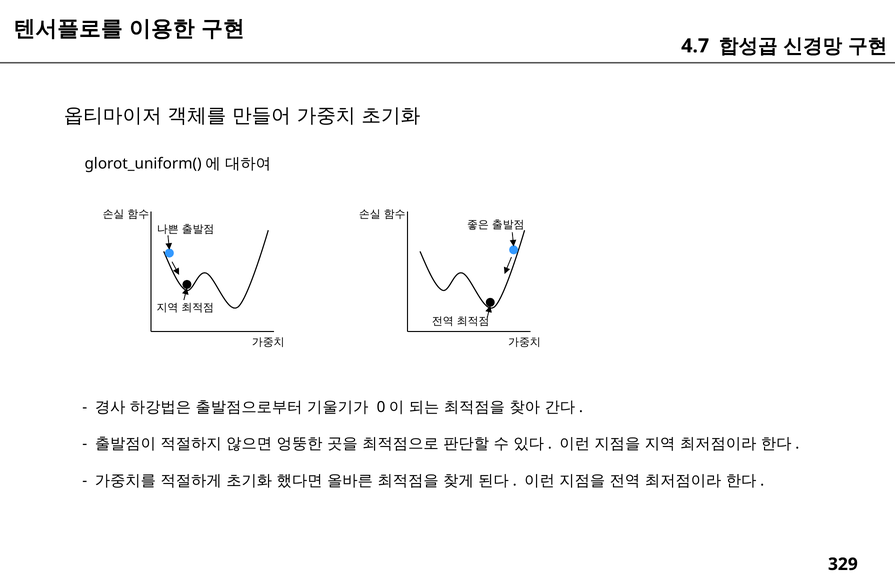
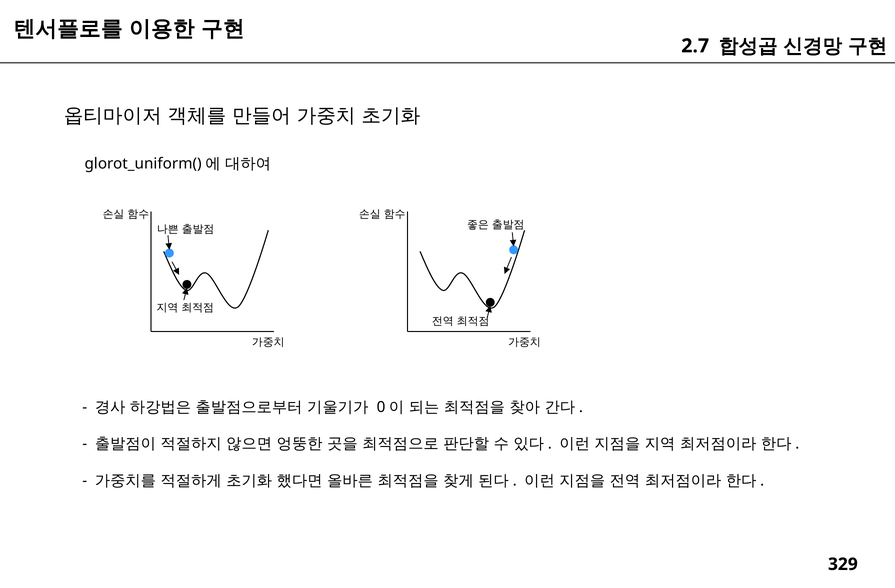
4.7: 4.7 -> 2.7 (695, 46)
